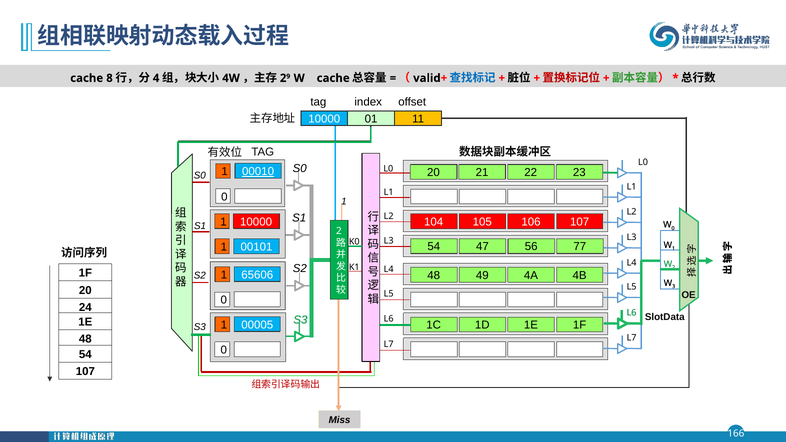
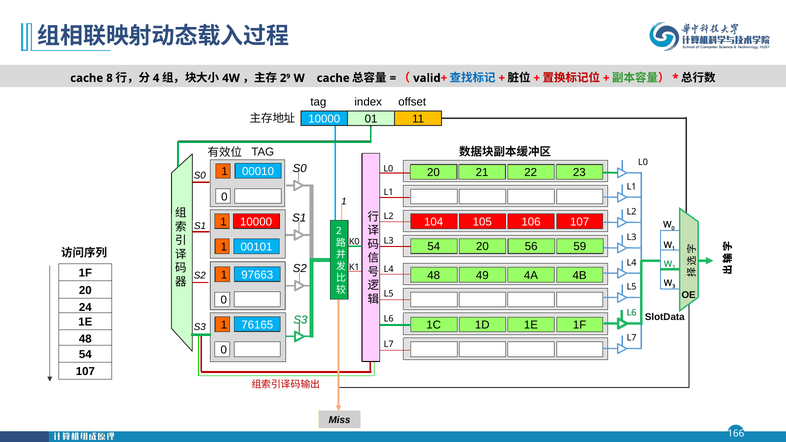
00010 underline: present -> none (258, 172)
54 47: 47 -> 20 (482, 247)
77: 77 -> 59 (580, 247)
65606: 65606 -> 97663 (257, 275)
00005: 00005 -> 76165 (257, 325)
